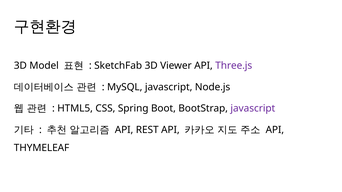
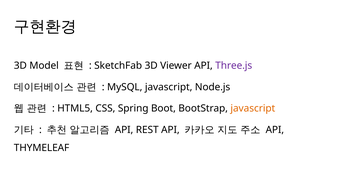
javascript colour: purple -> orange (253, 109)
